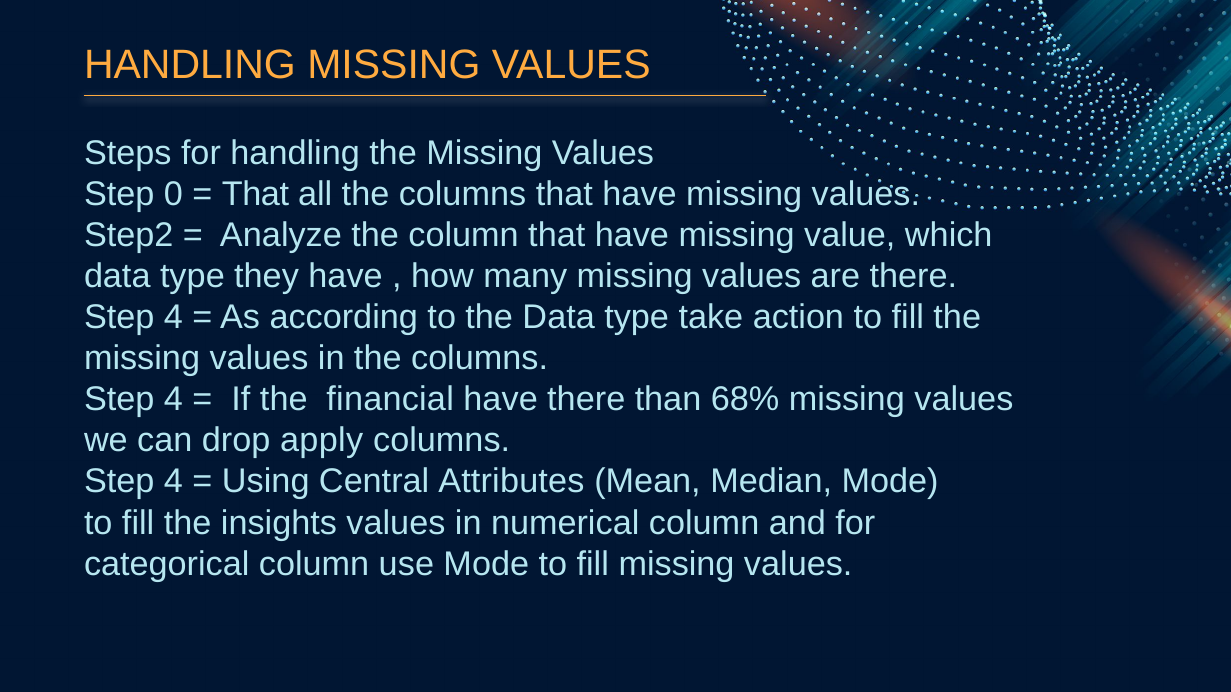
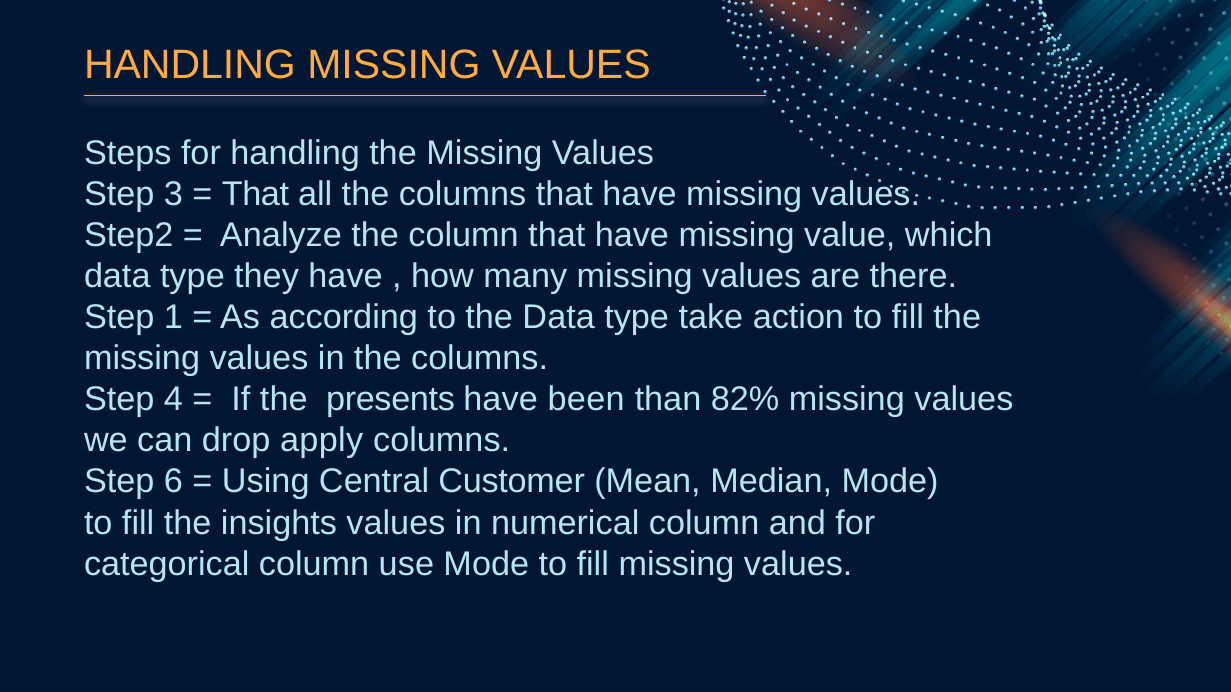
0: 0 -> 3 (173, 195)
4: 4 -> 1 (173, 318)
financial: financial -> presents (390, 400)
have there: there -> been (586, 400)
68%: 68% -> 82% (745, 400)
4: 4 -> 6 (173, 482)
Attributes: Attributes -> Customer (512, 482)
